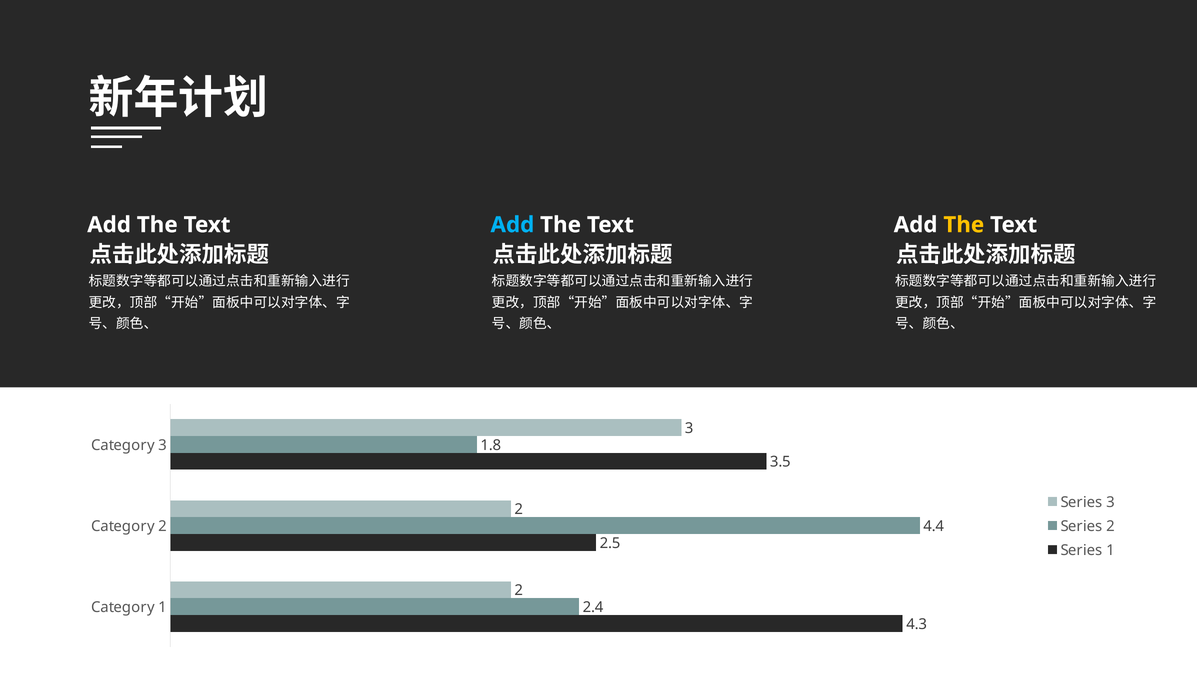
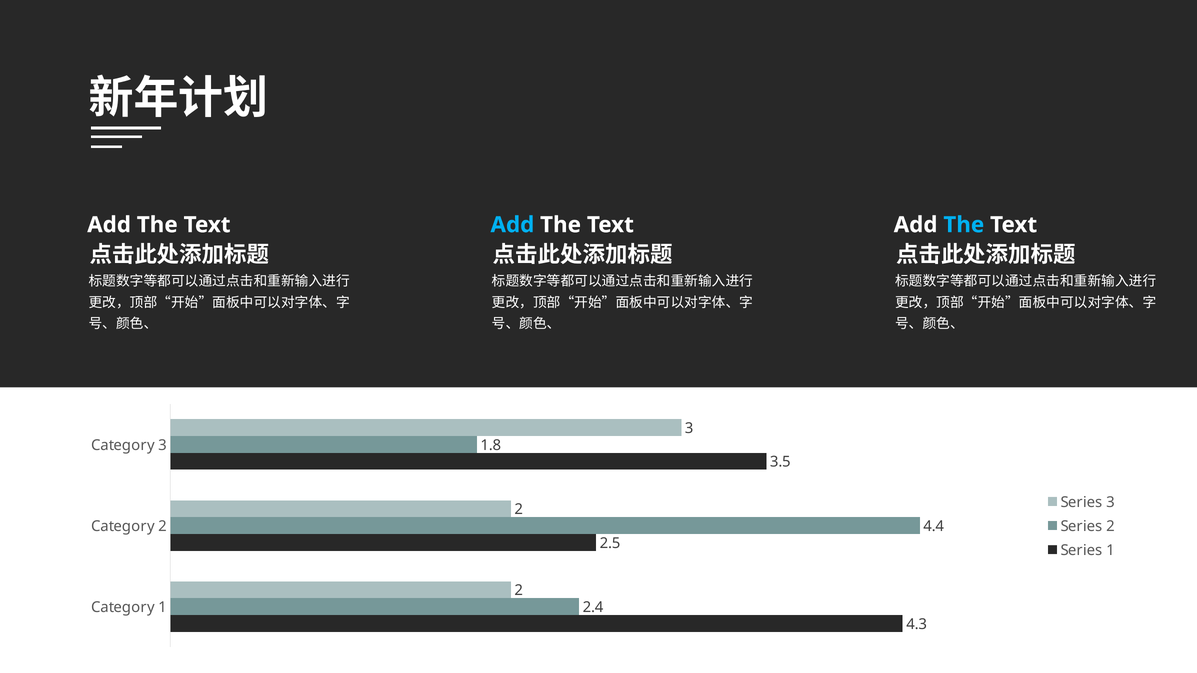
The colour: yellow -> light blue (964, 225)
